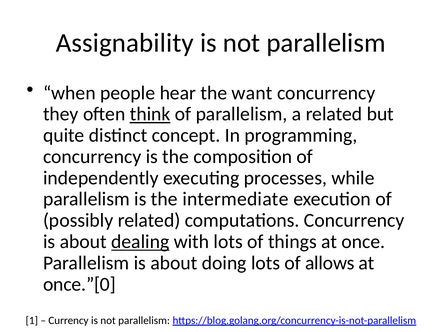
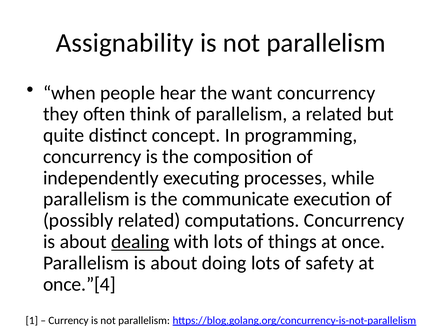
think underline: present -> none (150, 114)
intermediate: intermediate -> communicate (236, 199)
allows: allows -> safety (330, 263)
once.”[0: once.”[0 -> once.”[4 (79, 284)
